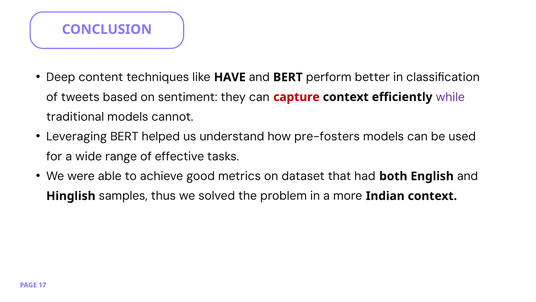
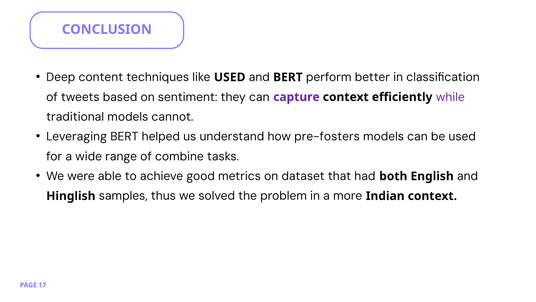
like HAVE: HAVE -> USED (230, 77)
capture colour: red -> purple (296, 97)
effective: effective -> combine (179, 156)
